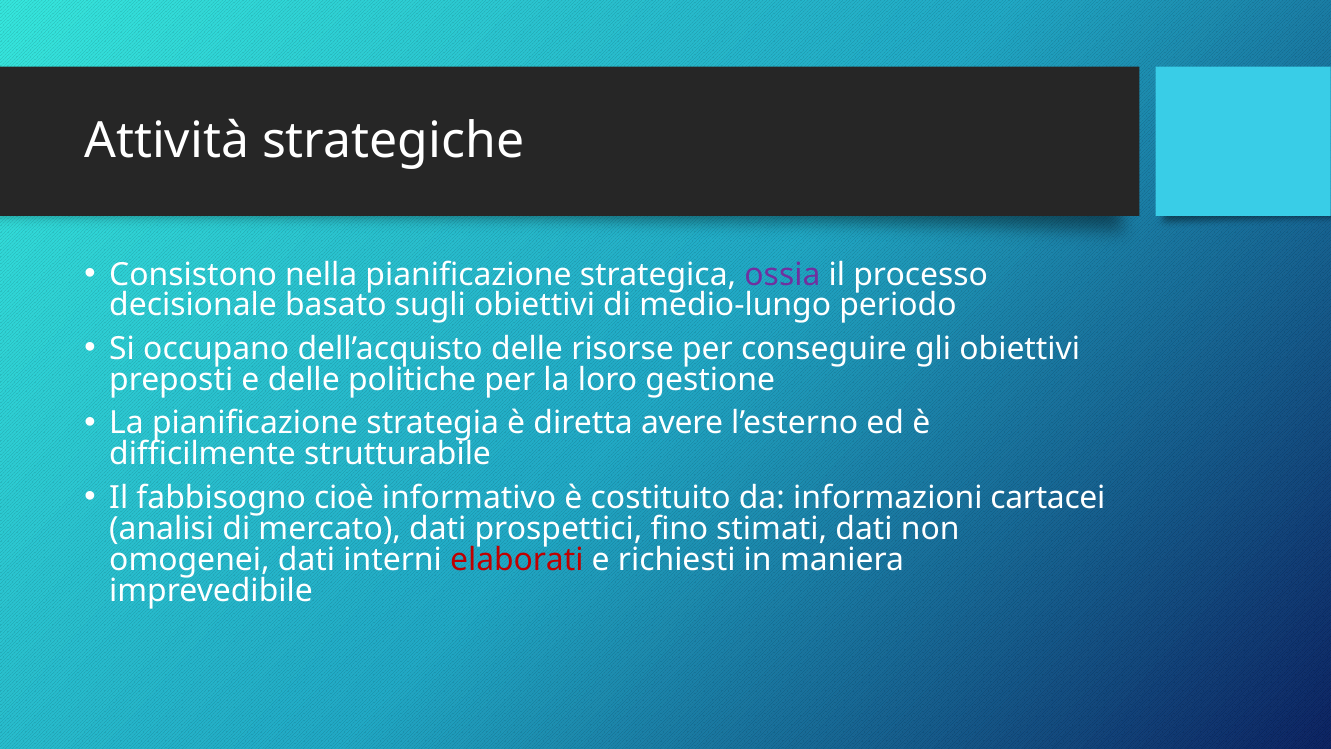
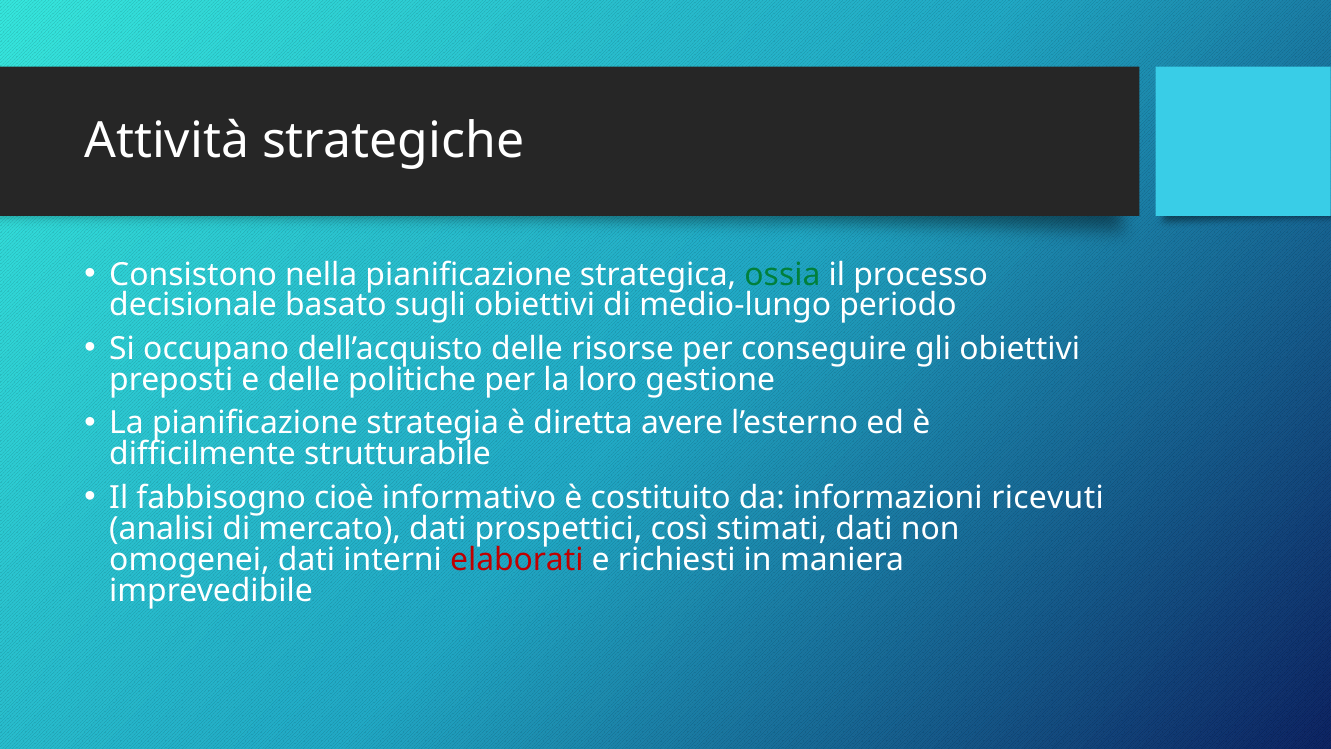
ossia colour: purple -> green (782, 274)
cartacei: cartacei -> ricevuti (1048, 498)
fino: fino -> così (679, 529)
